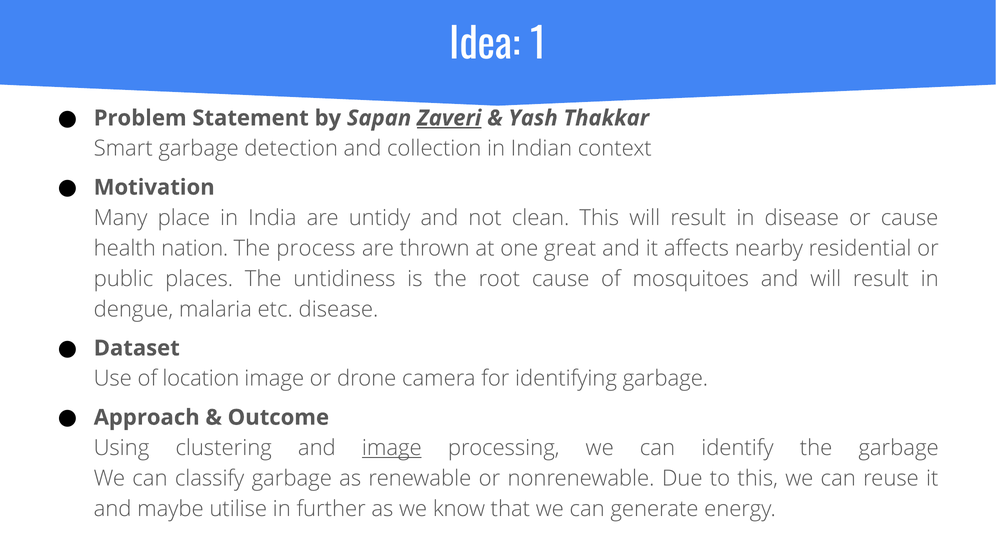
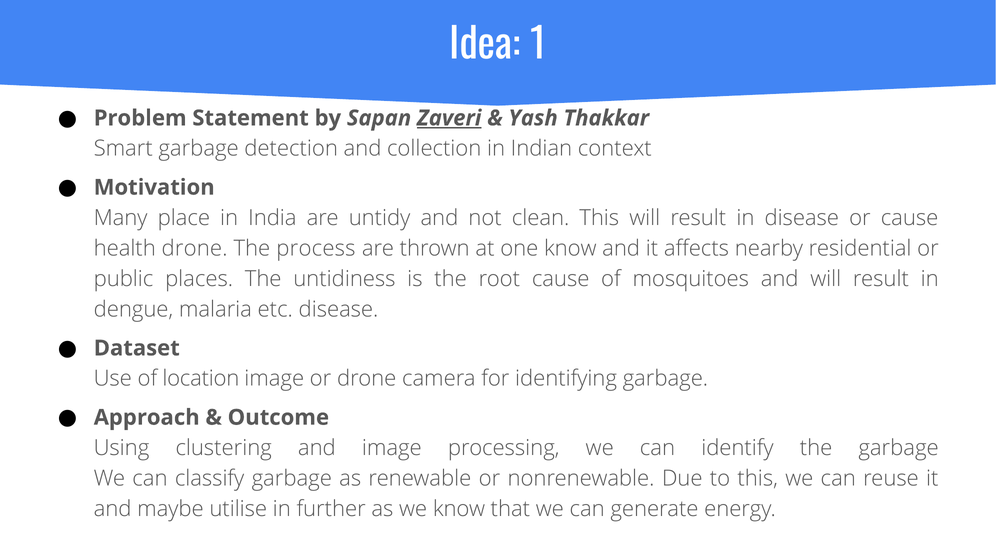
health nation: nation -> drone (195, 248)
one great: great -> know (570, 248)
image underline: present -> none (392, 448)
